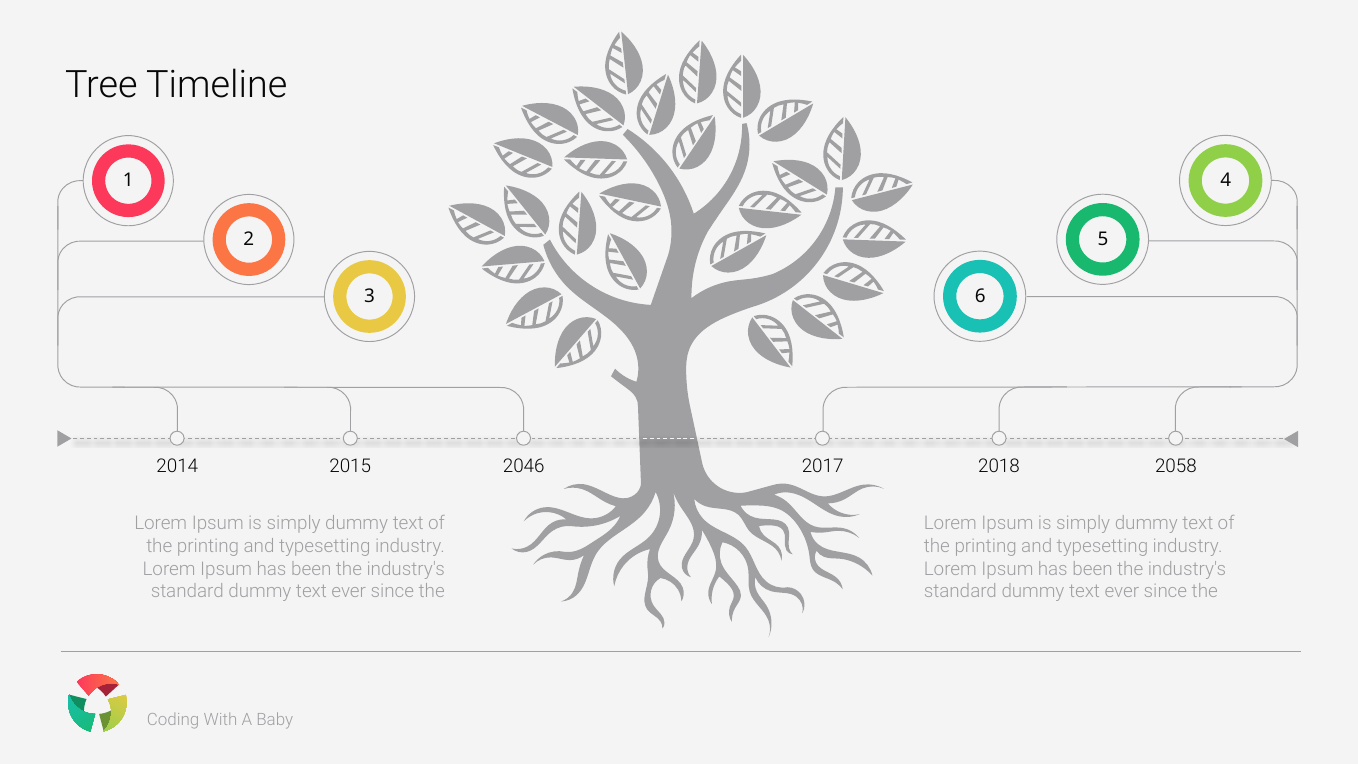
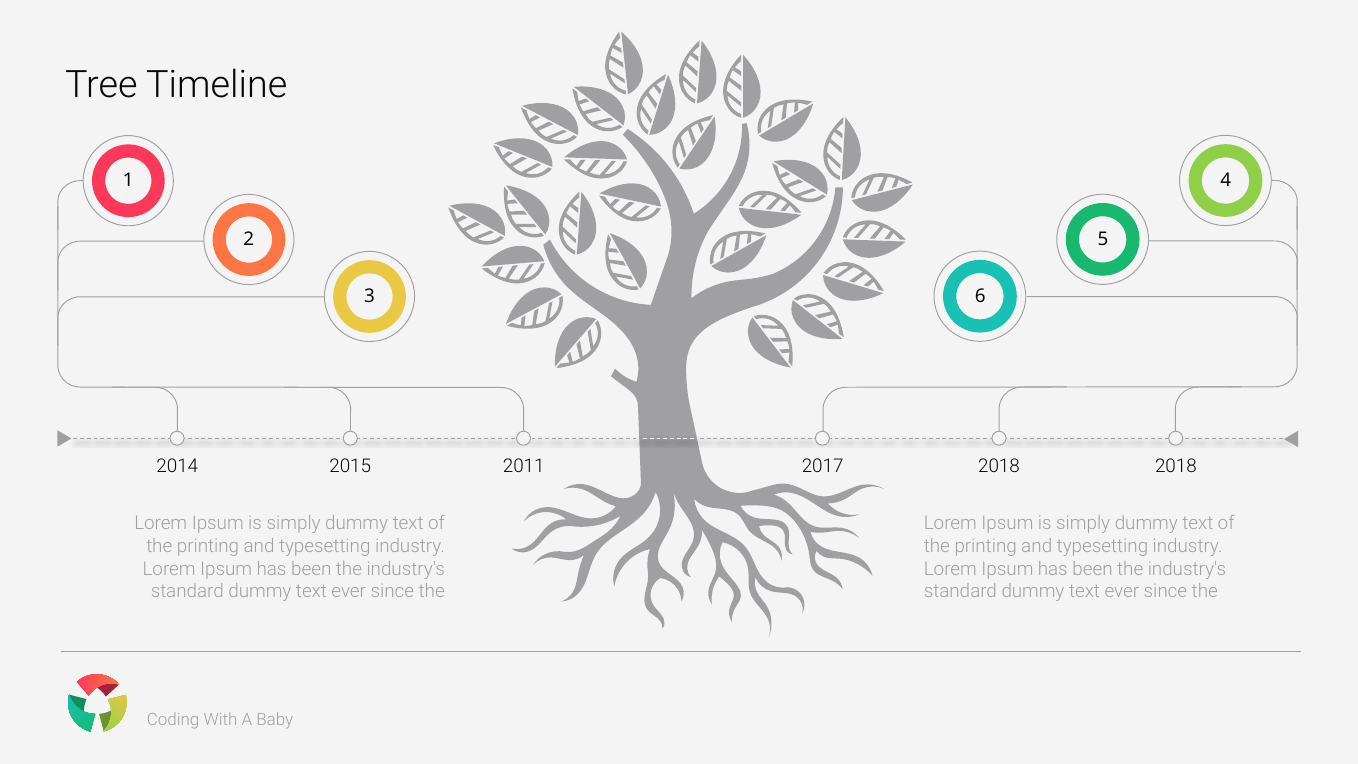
2046: 2046 -> 2011 (524, 466)
2018 2058: 2058 -> 2018 (1176, 466)
